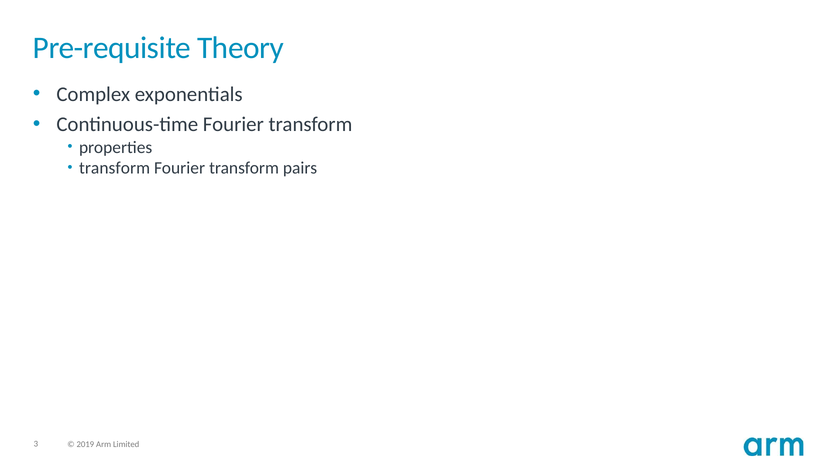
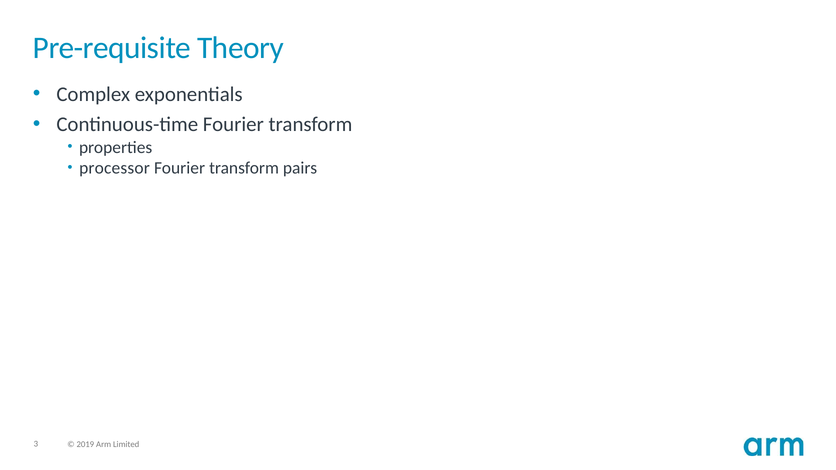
transform: transform -> processor (114, 168)
